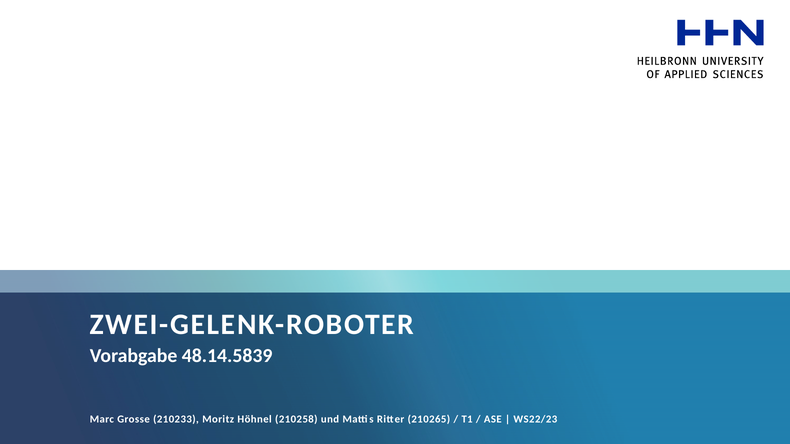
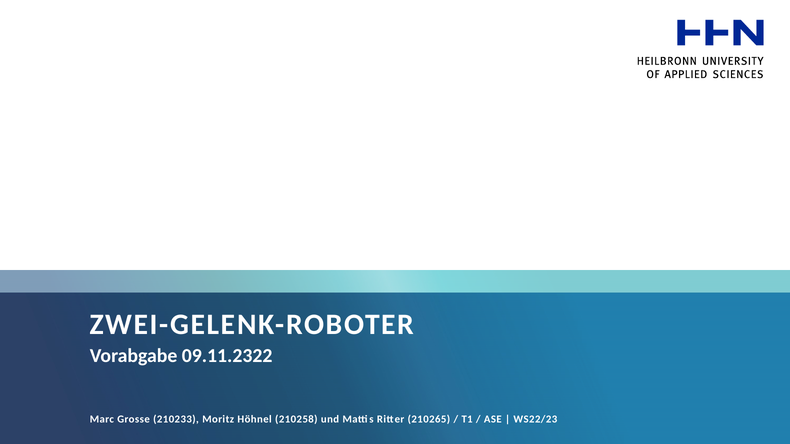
48.14.5839: 48.14.5839 -> 09.11.2322 (227, 356)
